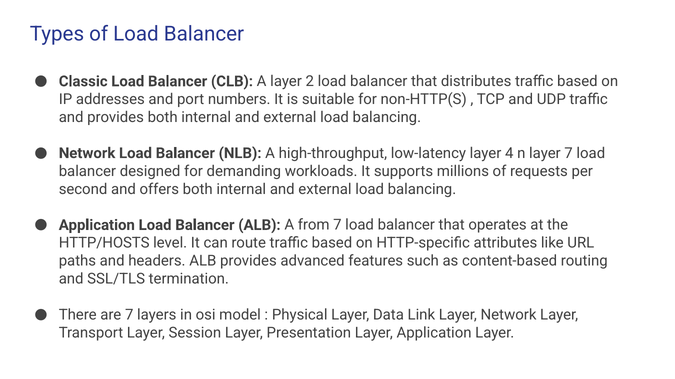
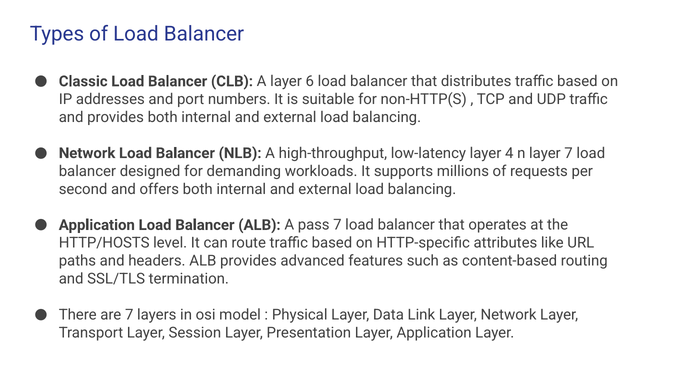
2: 2 -> 6 (310, 81)
from: from -> pass (314, 225)
